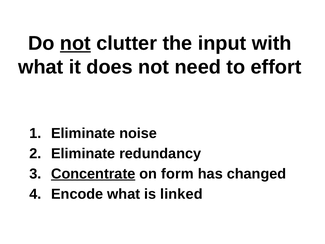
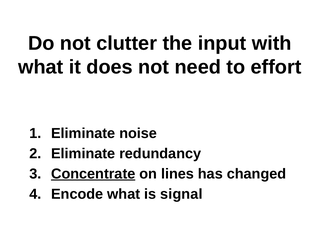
not underline: present -> none (75, 43)
form: form -> lines (177, 174)
linked: linked -> signal (181, 194)
